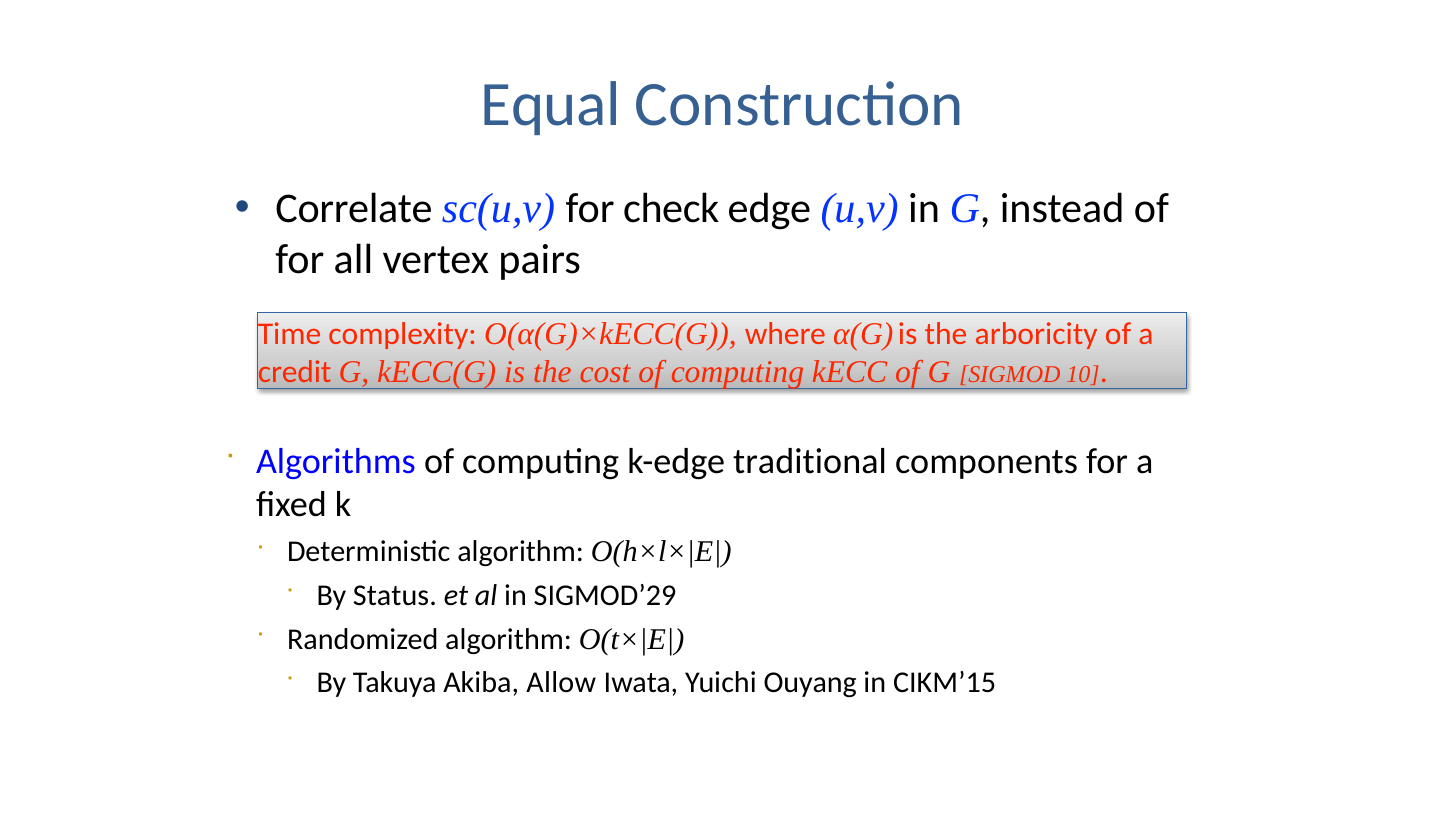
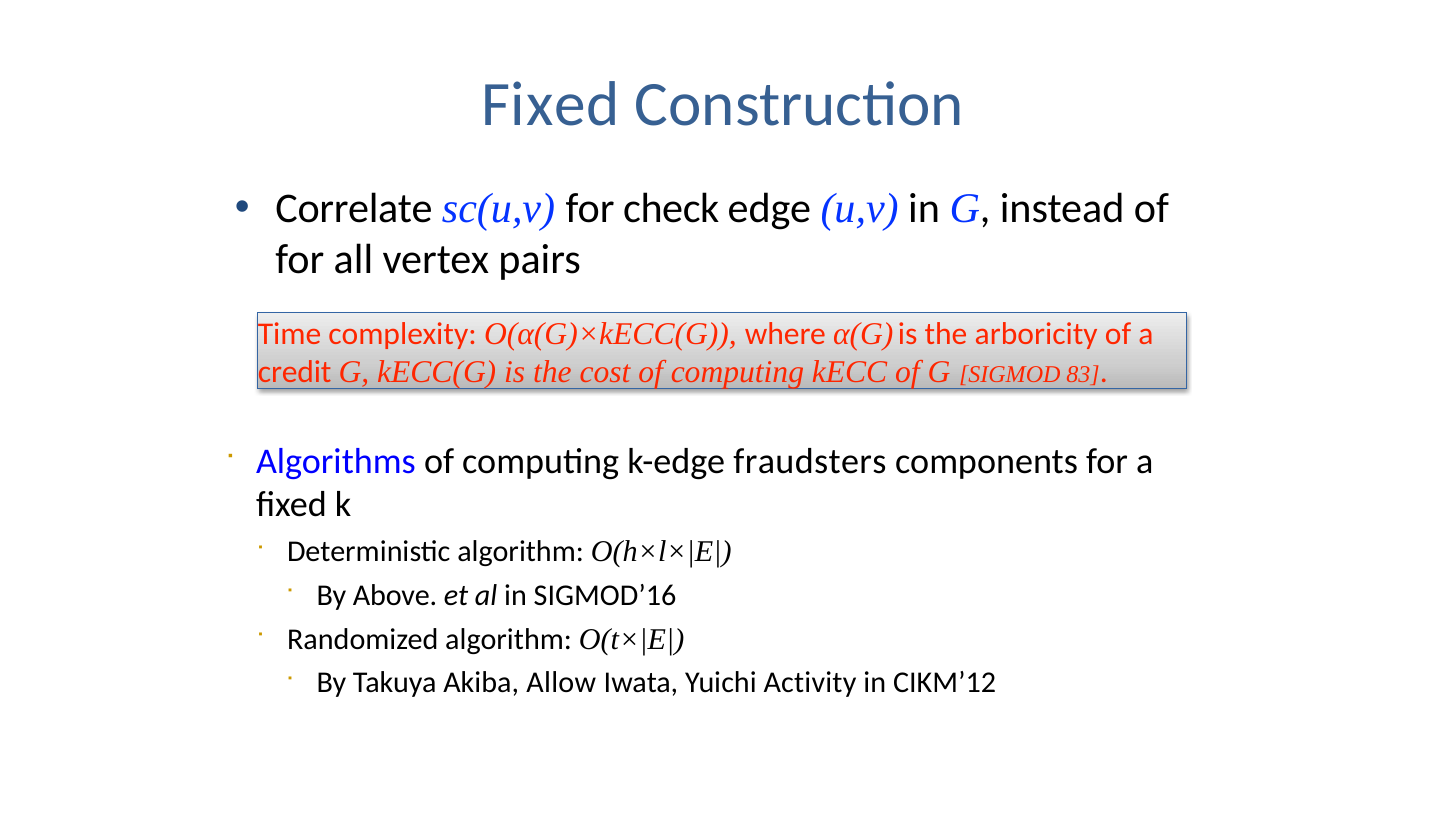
Equal: Equal -> Fixed (550, 105)
10: 10 -> 83 (1083, 374)
traditional: traditional -> fraudsters (810, 461)
Status: Status -> Above (395, 595)
SIGMOD’29: SIGMOD’29 -> SIGMOD’16 (605, 595)
Ouyang: Ouyang -> Activity (810, 683)
CIKM’15: CIKM’15 -> CIKM’12 (945, 683)
